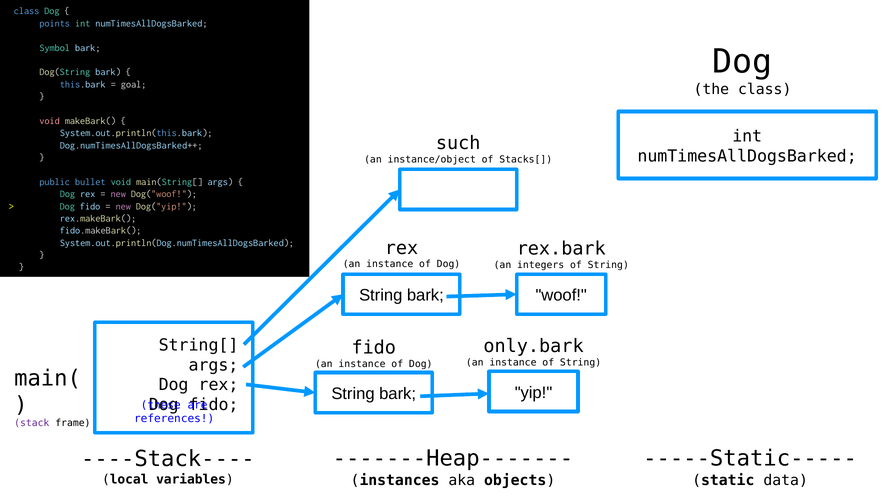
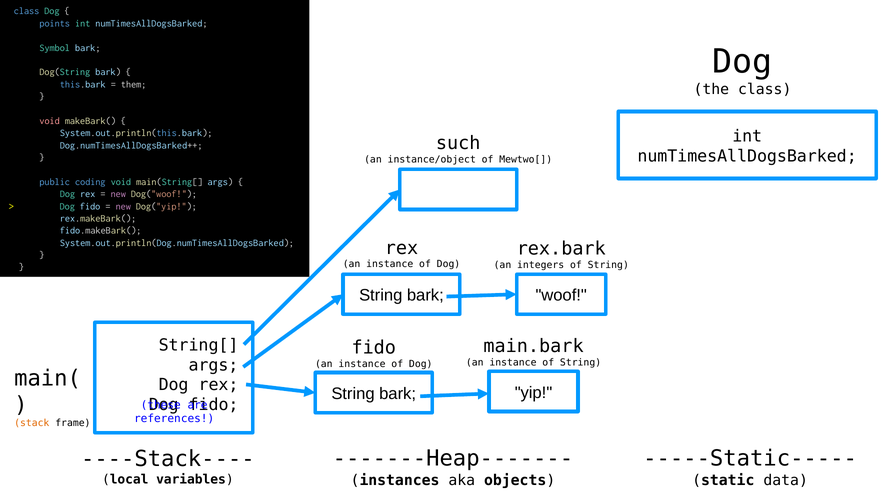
goal: goal -> them (134, 84)
Stacks[: Stacks[ -> Mewtwo[ (526, 160)
bullet: bullet -> coding (90, 182)
only.bark: only.bark -> main.bark (534, 347)
stack colour: purple -> orange (32, 424)
